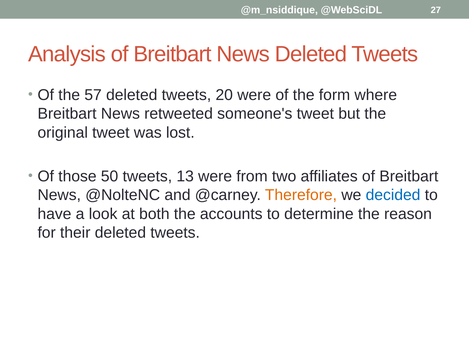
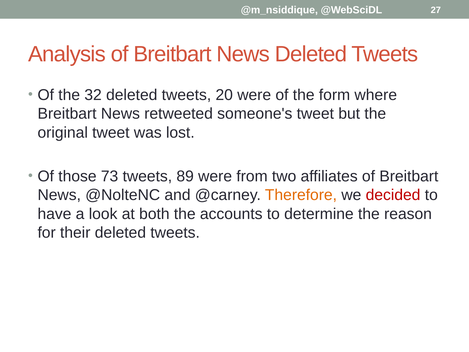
57: 57 -> 32 (93, 95)
50: 50 -> 73 (110, 176)
13: 13 -> 89 (185, 176)
decided colour: blue -> red (393, 195)
